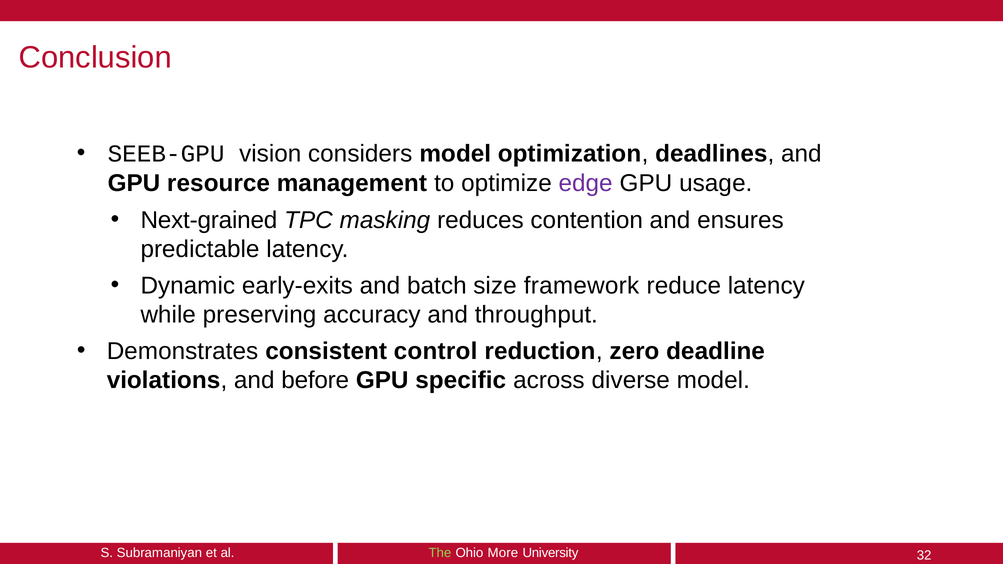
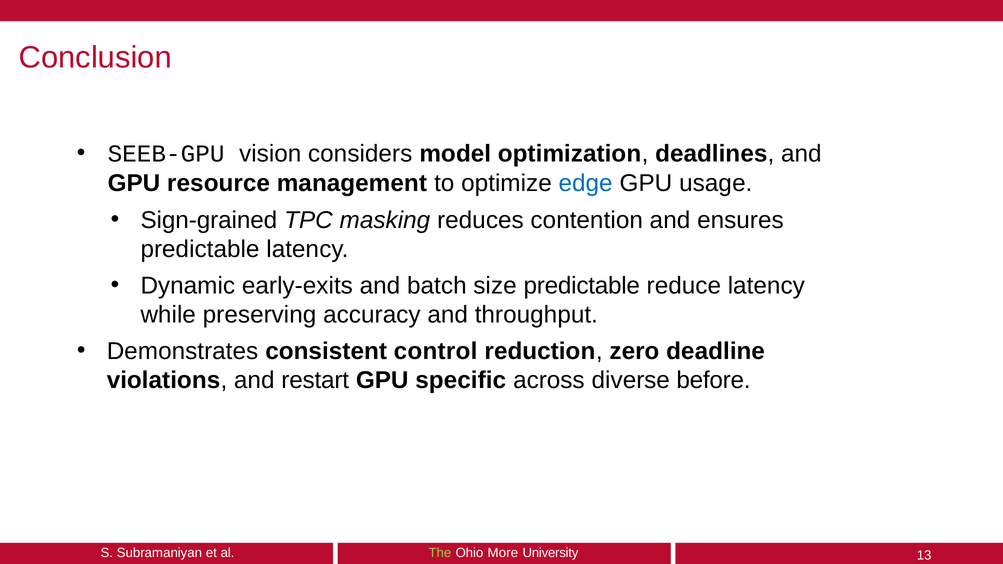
edge colour: purple -> blue (586, 184)
Next-grained: Next-grained -> Sign-grained (209, 220)
size framework: framework -> predictable (582, 286)
before: before -> restart (315, 381)
diverse model: model -> before (713, 381)
32: 32 -> 13 (924, 556)
